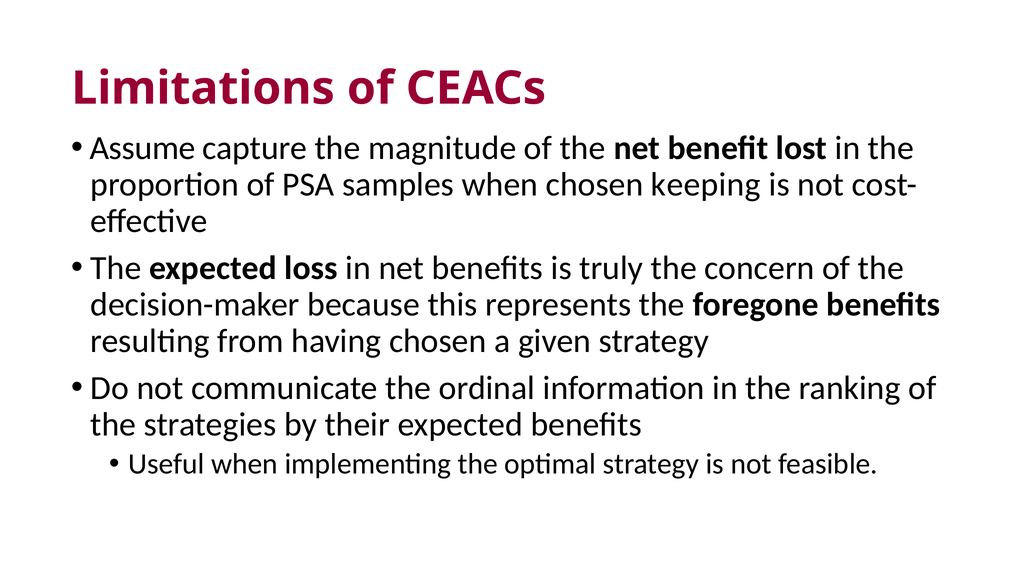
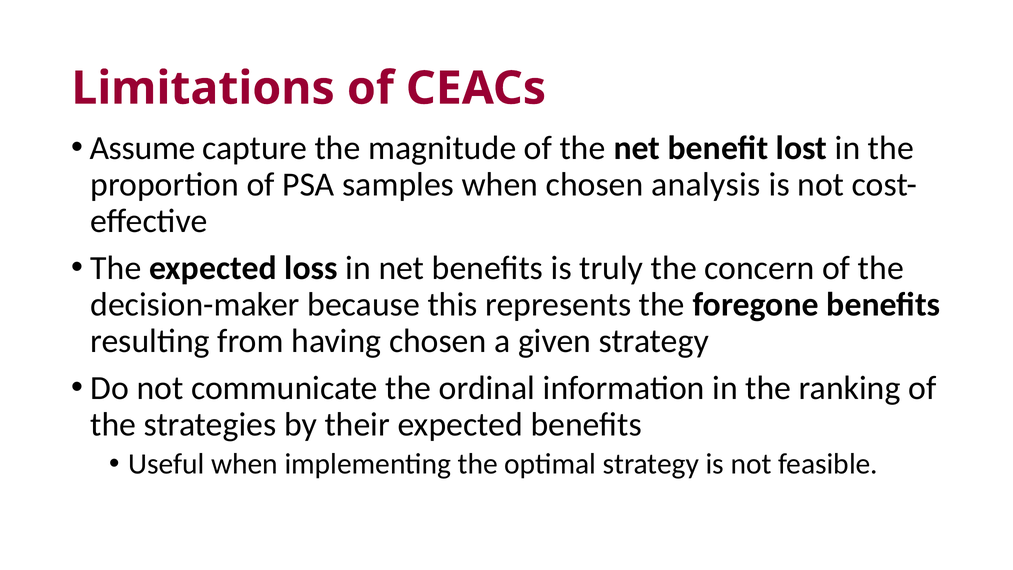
keeping: keeping -> analysis (706, 184)
